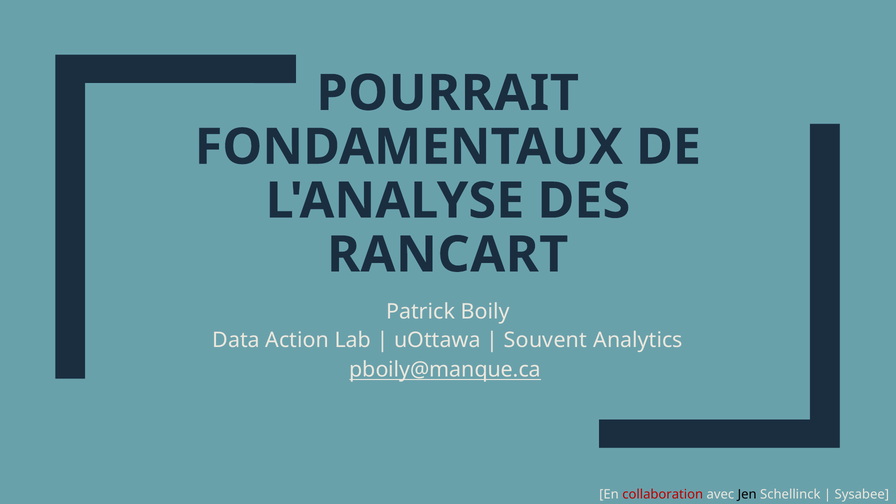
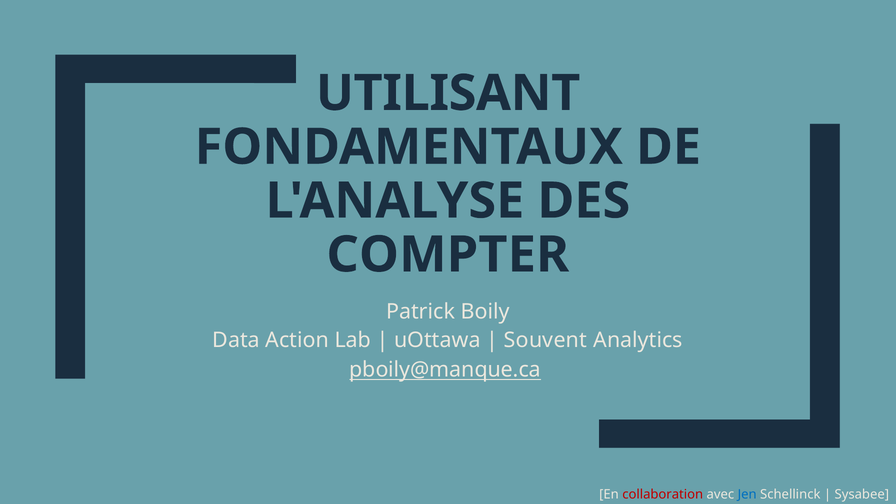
POURRAIT: POURRAIT -> UTILISANT (448, 93)
RANCART: RANCART -> COMPTER (448, 255)
Jen colour: black -> blue (747, 494)
